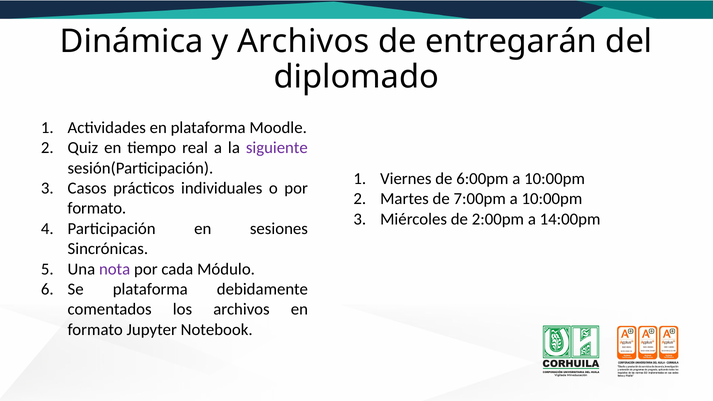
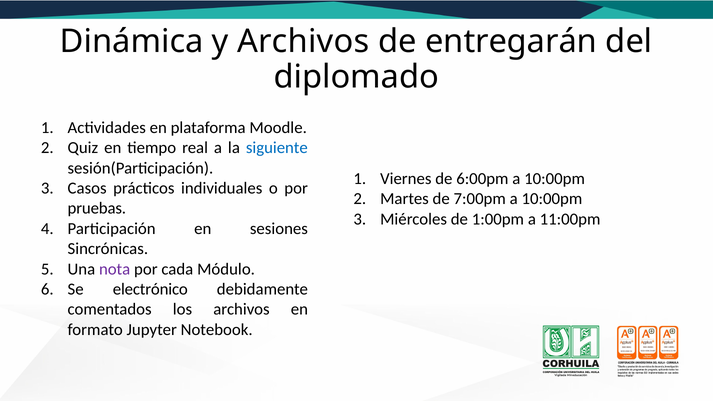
siguiente colour: purple -> blue (277, 148)
formato: formato -> pruebas (97, 208)
2:00pm: 2:00pm -> 1:00pm (498, 219)
14:00pm: 14:00pm -> 11:00pm (570, 219)
Se plataforma: plataforma -> electrónico (150, 289)
